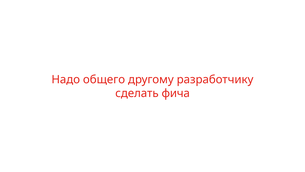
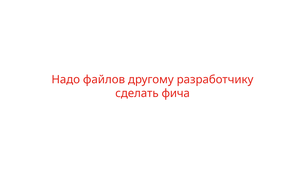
общего: общего -> файлов (104, 79)
